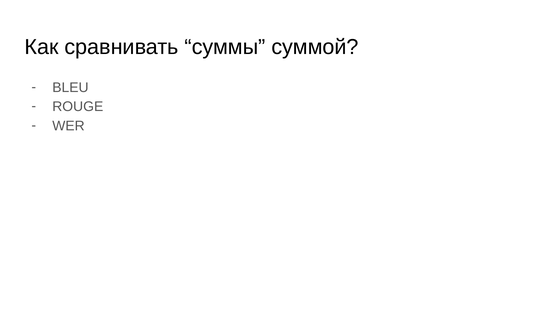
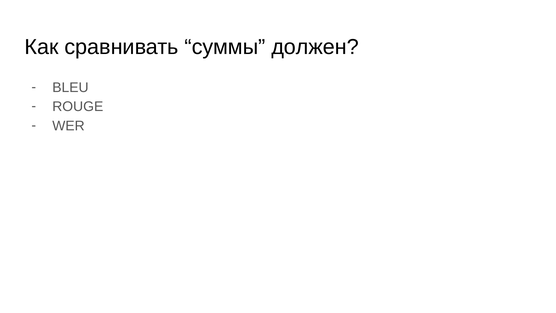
суммой: суммой -> должен (315, 47)
